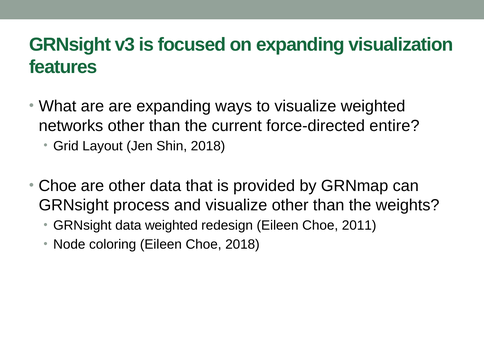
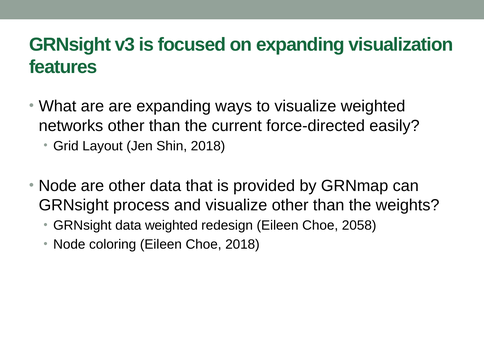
entire: entire -> easily (395, 126)
Choe: Choe -> Node (58, 186)
2011: 2011 -> 2058 (359, 226)
